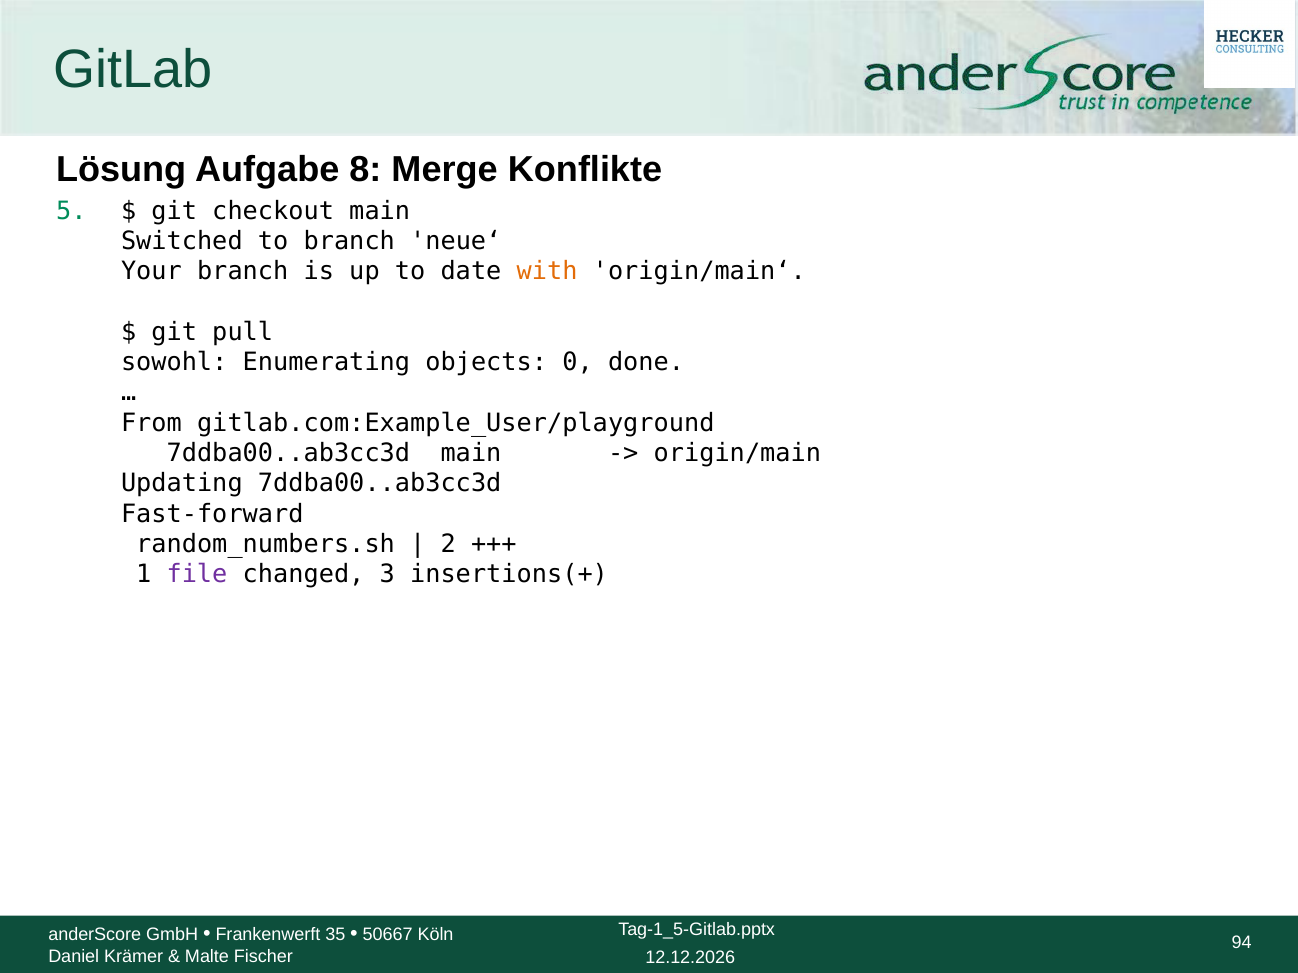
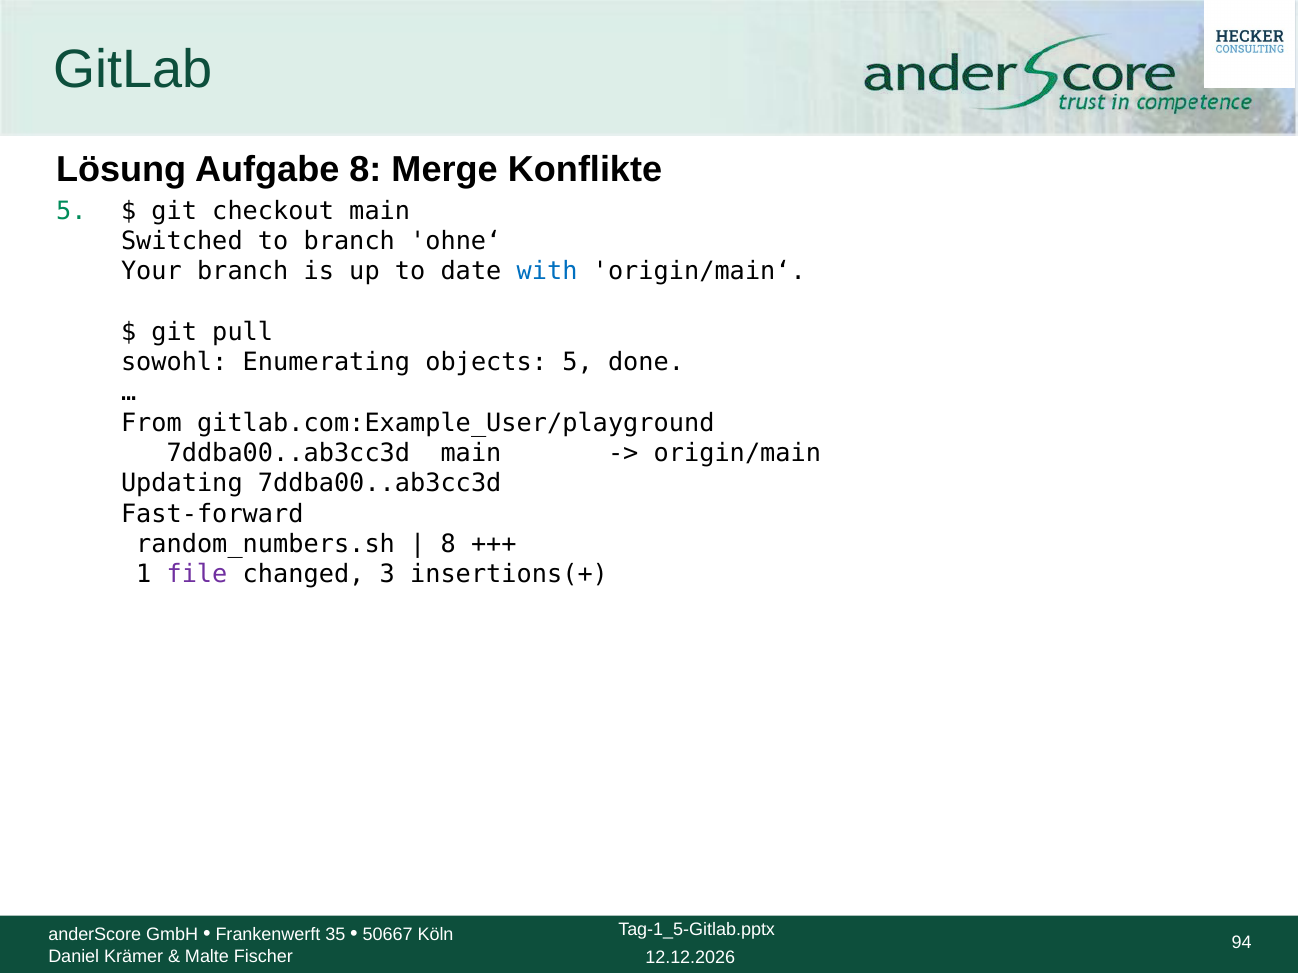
neue‘: neue‘ -> ohne‘ (456, 241)
with colour: orange -> blue (547, 272)
objects 0: 0 -> 5 (577, 363)
2: 2 -> 8 (448, 544)
